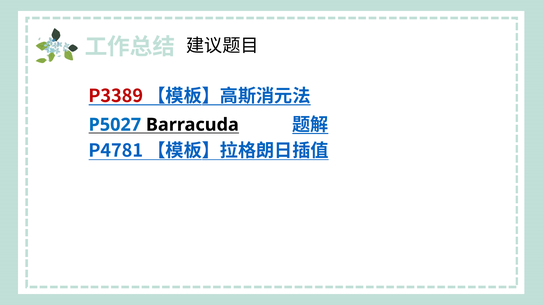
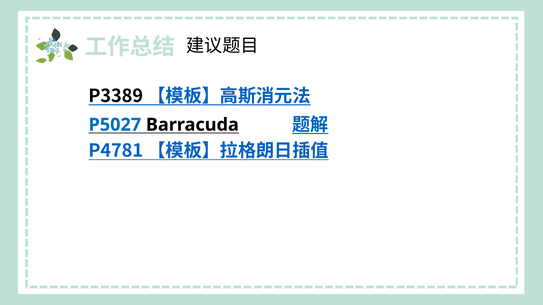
P3389 colour: red -> black (116, 96)
